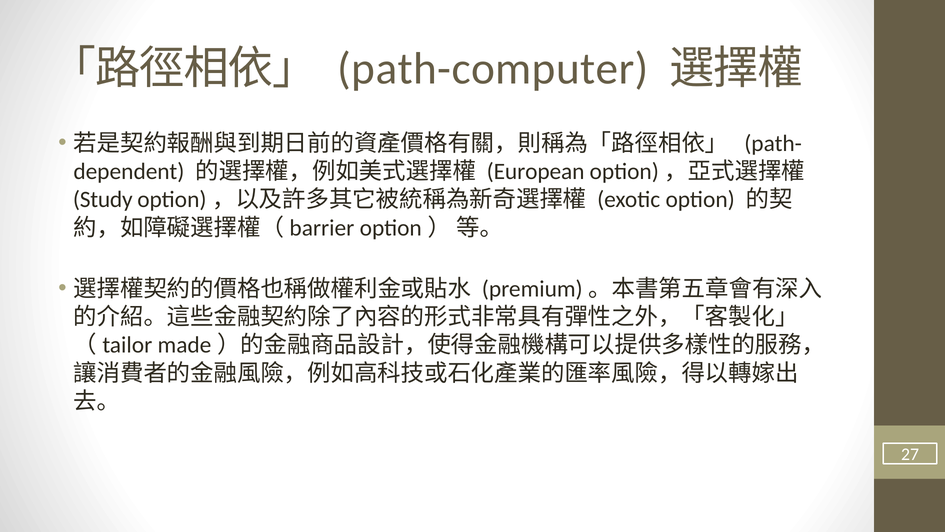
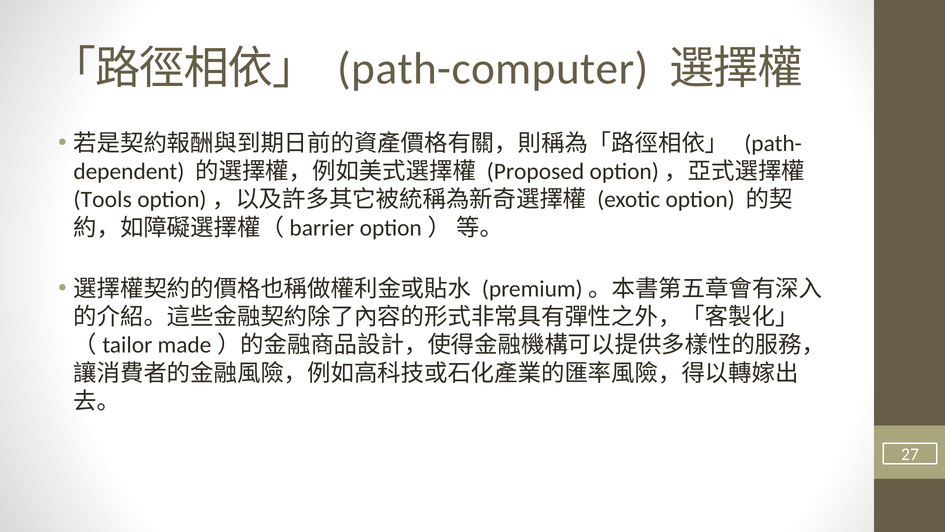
European: European -> Proposed (536, 171)
Study: Study -> Tools (103, 199)
